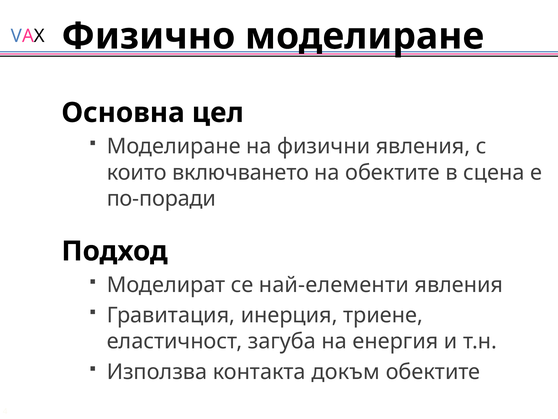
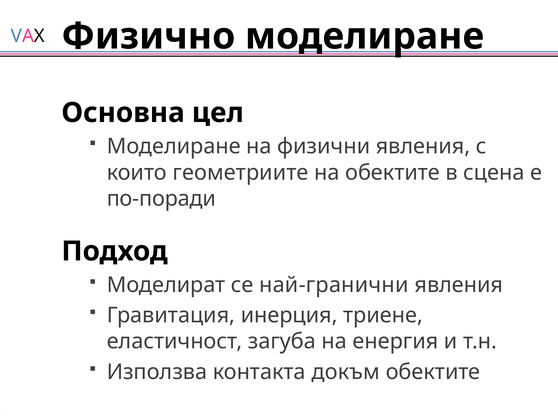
включването: включването -> геометриите (241, 172)
най-елементи: най-елементи -> най-гранични (334, 285)
